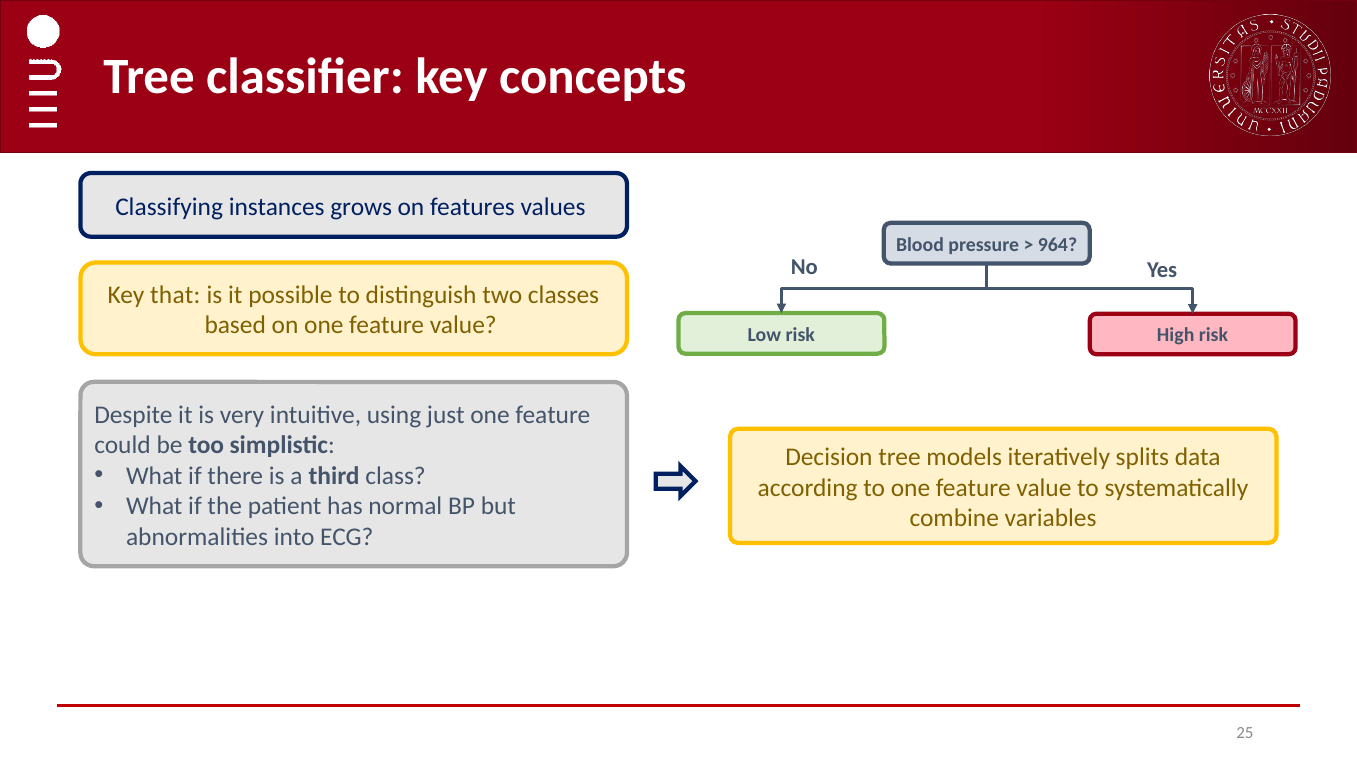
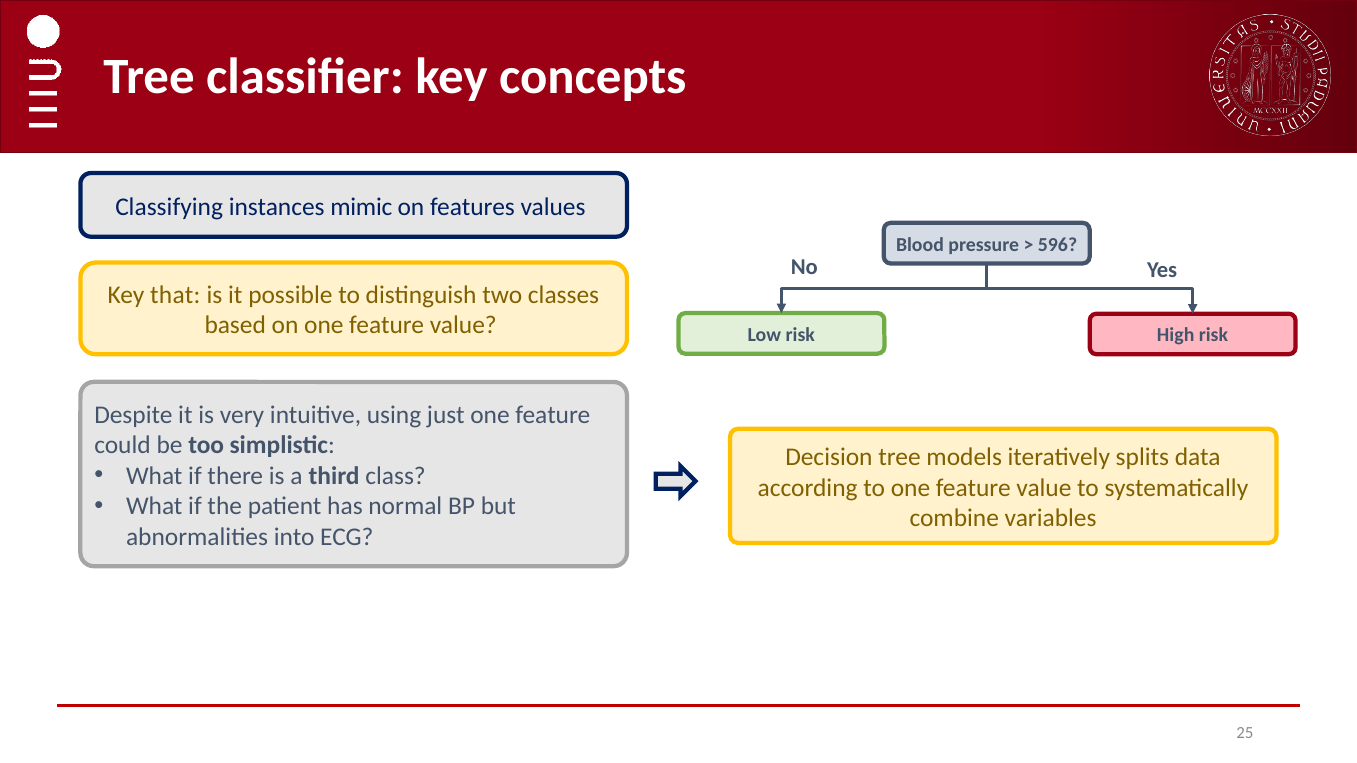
grows: grows -> mimic (361, 207)
964: 964 -> 596 (1058, 245)
